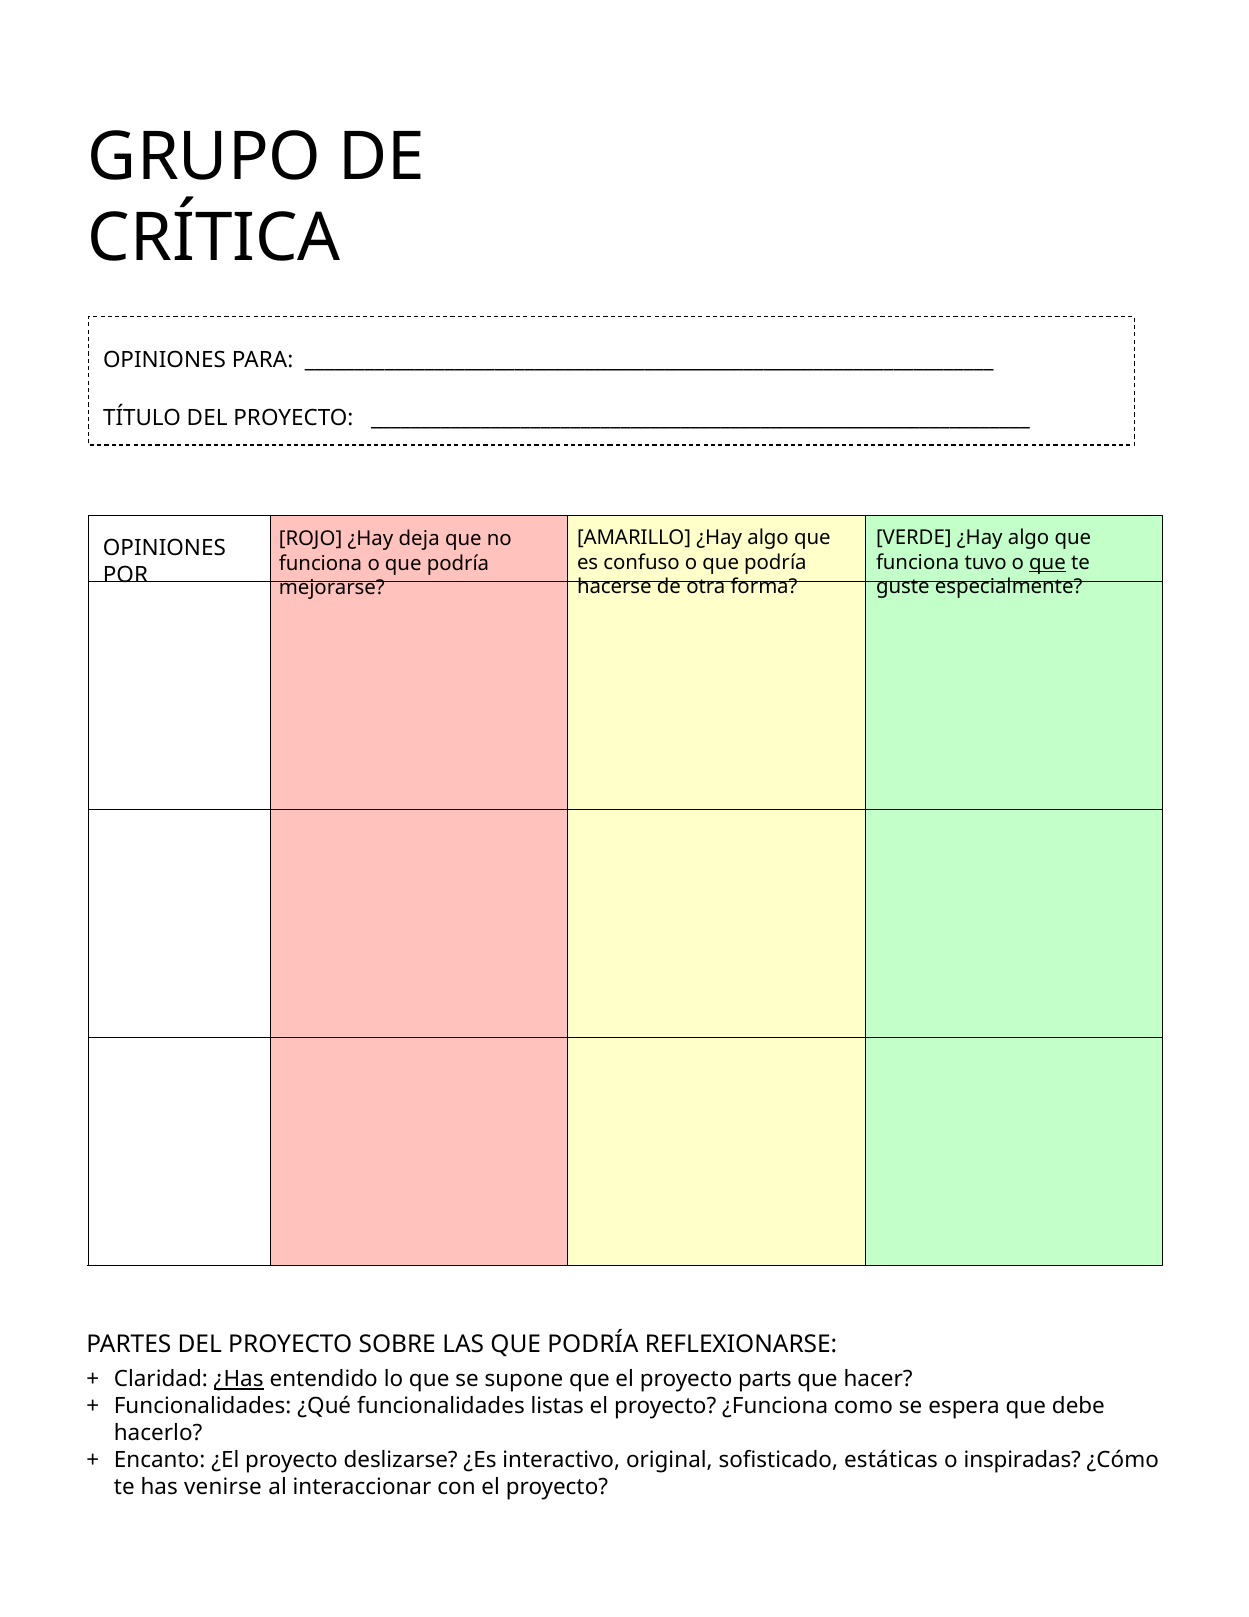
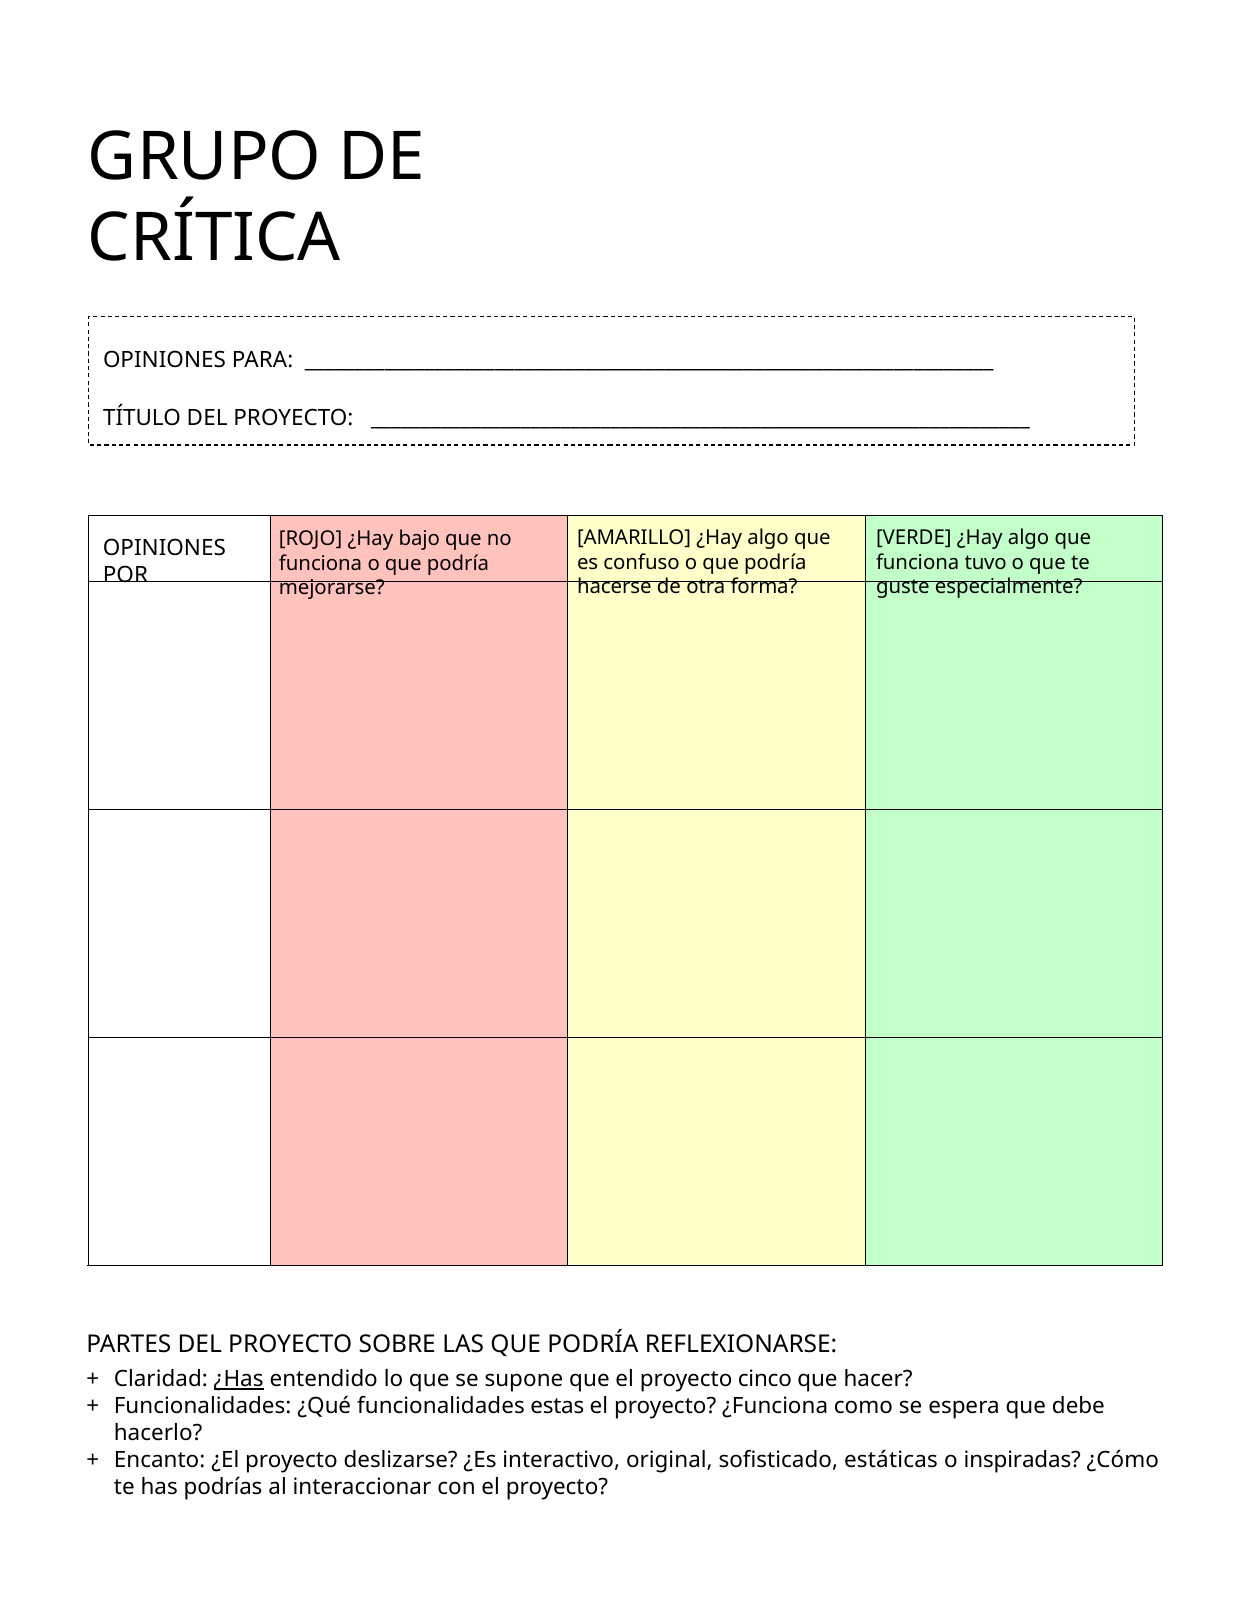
deja: deja -> bajo (419, 539)
que underline: present -> none (1047, 562)
parts: parts -> cinco (765, 1379)
listas: listas -> estas (557, 1406)
venirse: venirse -> podrías (223, 1487)
